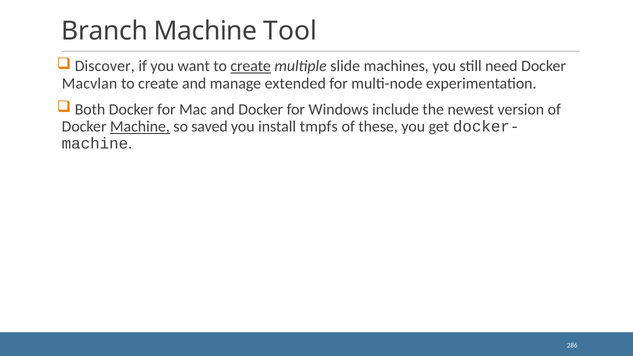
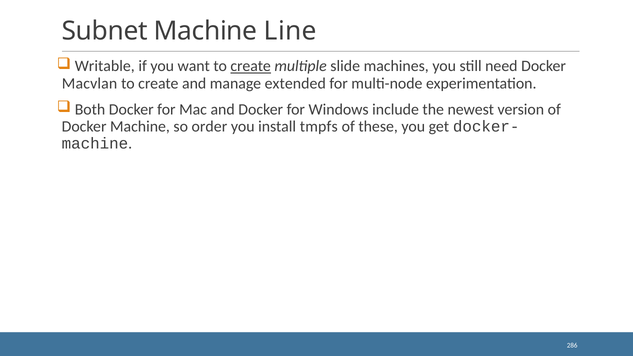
Branch: Branch -> Subnet (105, 31)
Tool: Tool -> Line (290, 31)
Discover: Discover -> Writable (105, 66)
Machine underline: present -> none (140, 127)
saved: saved -> order (209, 127)
